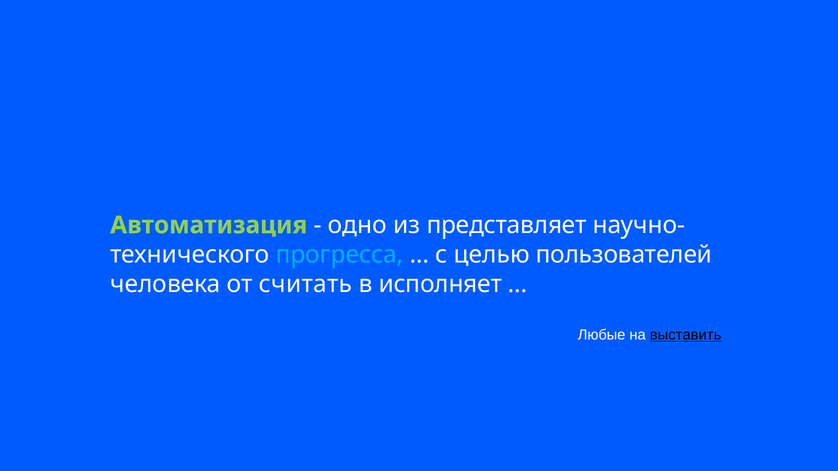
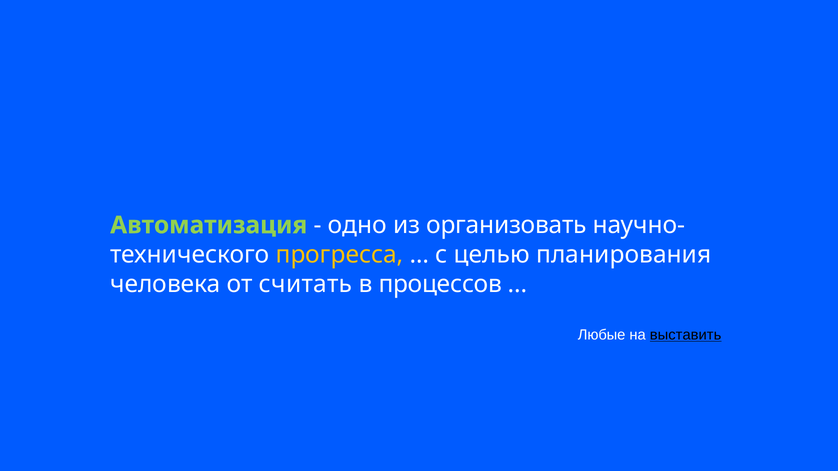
представляет: представляет -> организовать (507, 225)
прогресса colour: light blue -> yellow (340, 255)
пользователей: пользователей -> планирования (624, 255)
исполняет: исполняет -> процессов (440, 284)
